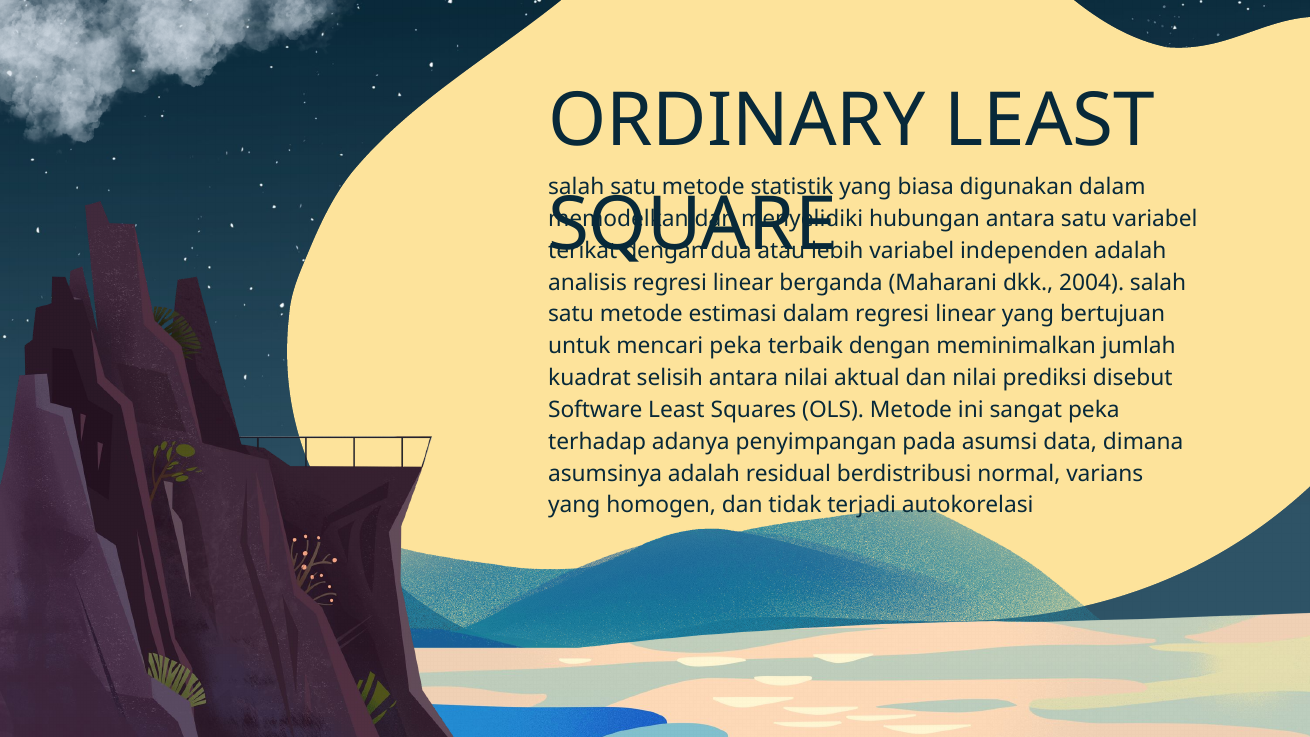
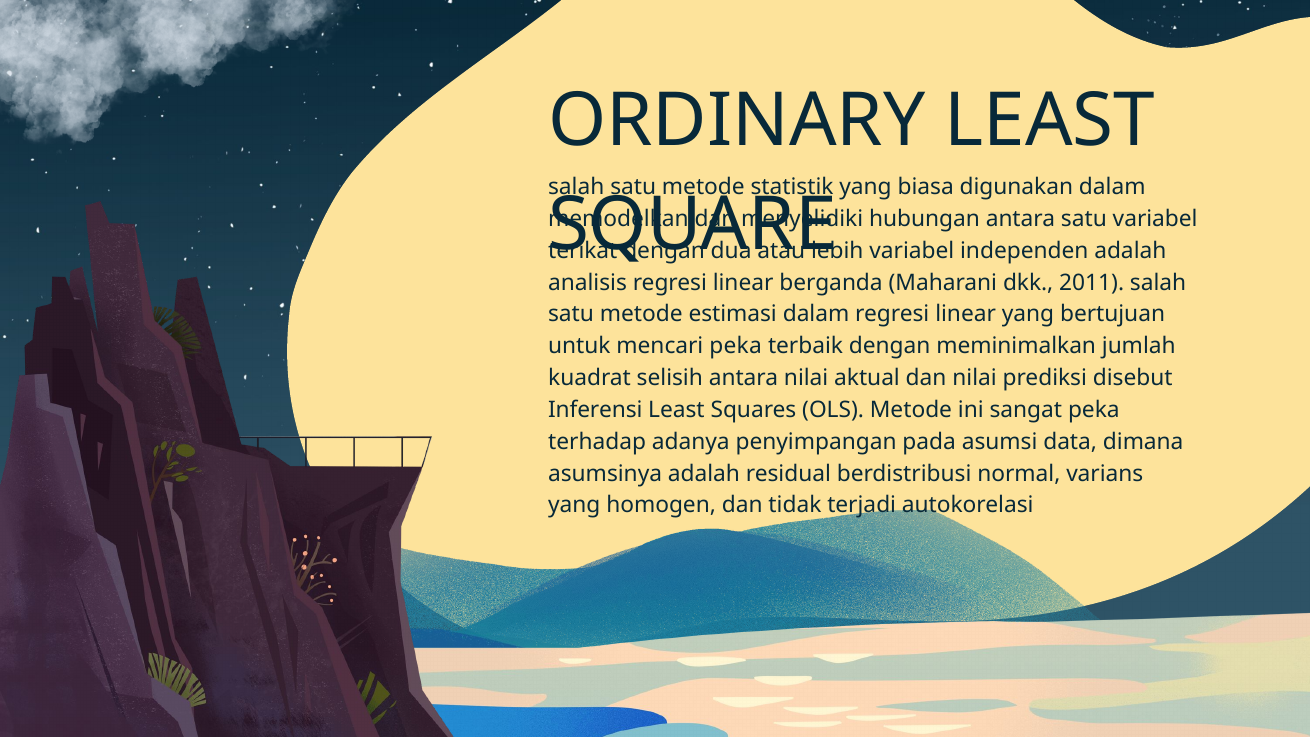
2004: 2004 -> 2011 (1092, 282)
Software: Software -> Inferensi (595, 410)
